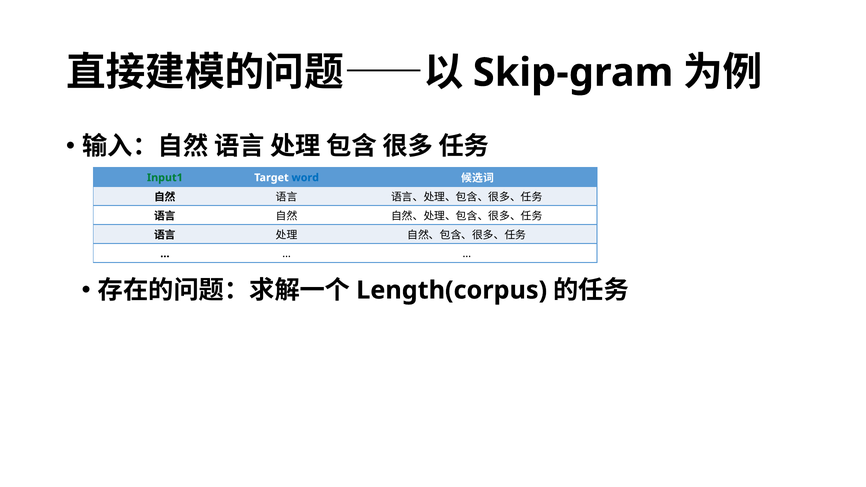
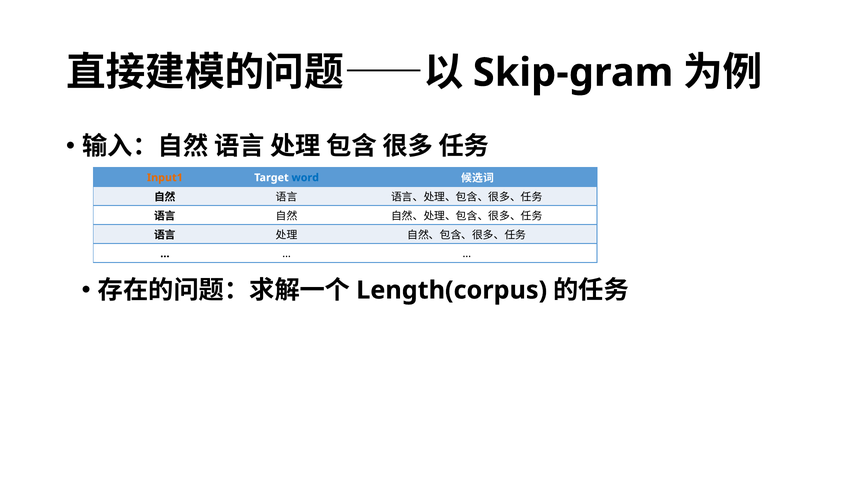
Input1 colour: green -> orange (165, 178)
